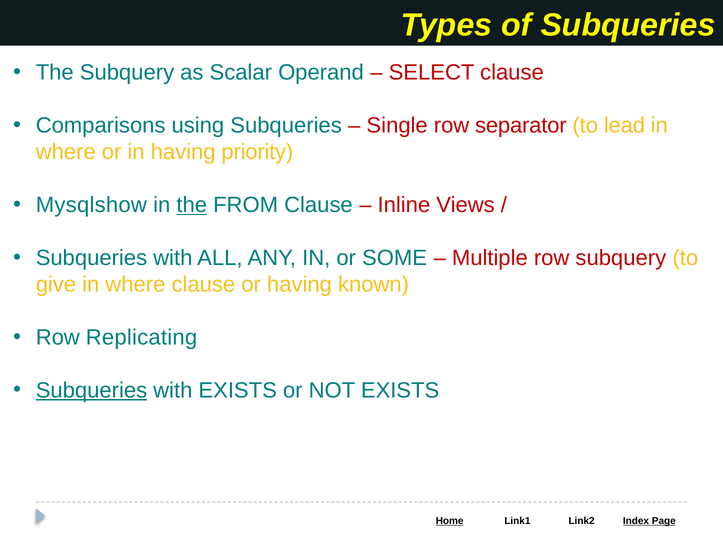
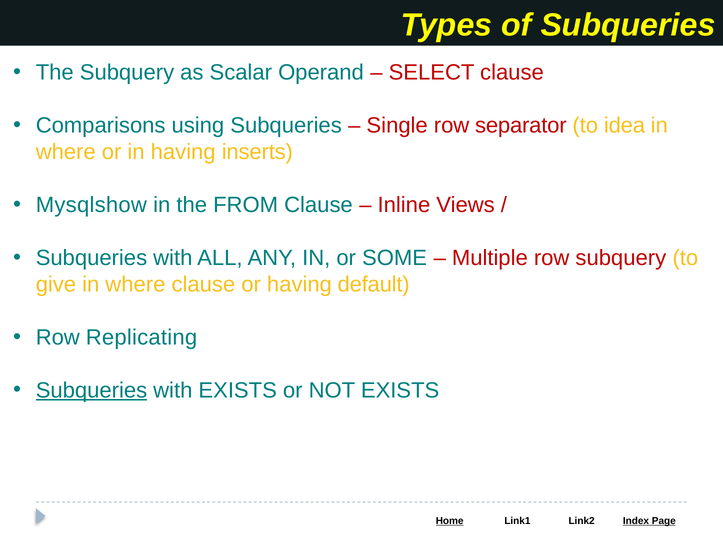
lead: lead -> idea (625, 126)
priority: priority -> inserts (257, 152)
the underline: present -> none (192, 205)
known: known -> default (374, 285)
